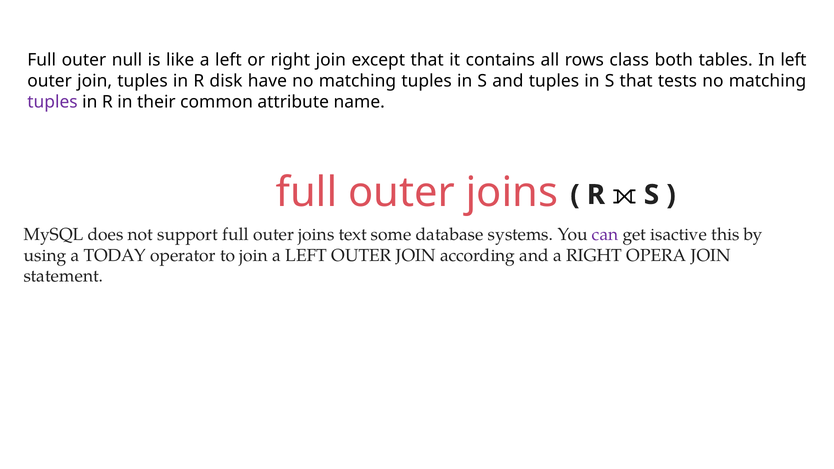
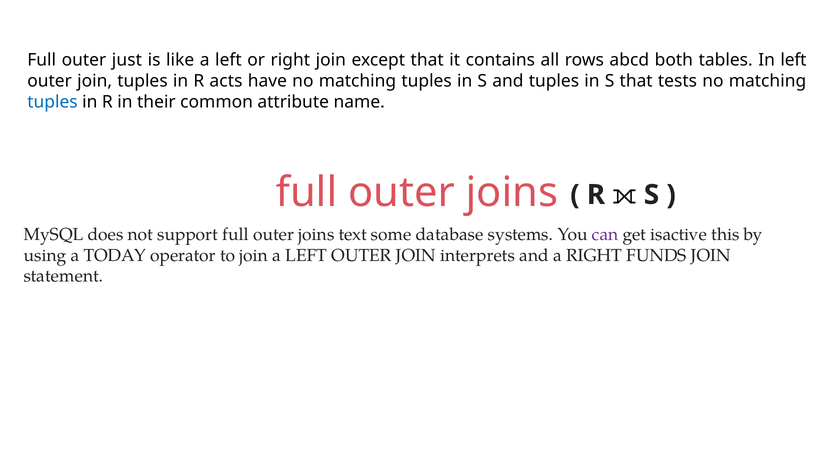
null: null -> just (127, 60)
class: class -> abcd (629, 60)
disk: disk -> acts (226, 81)
tuples colour: purple -> blue (53, 102)
according: according -> interprets (477, 255)
OPERA: OPERA -> FUNDS (656, 255)
